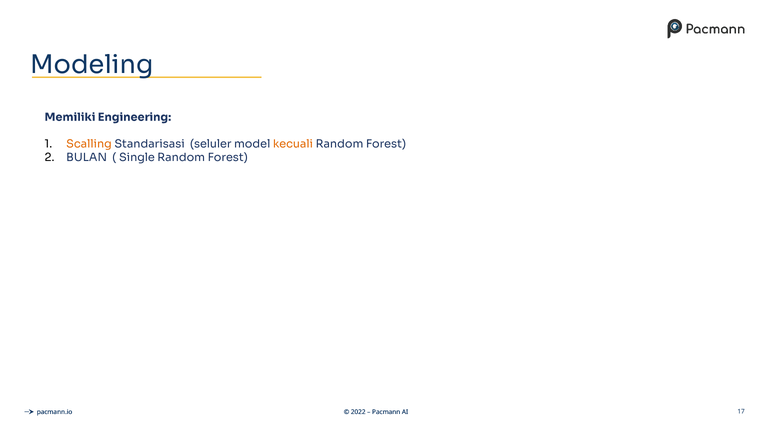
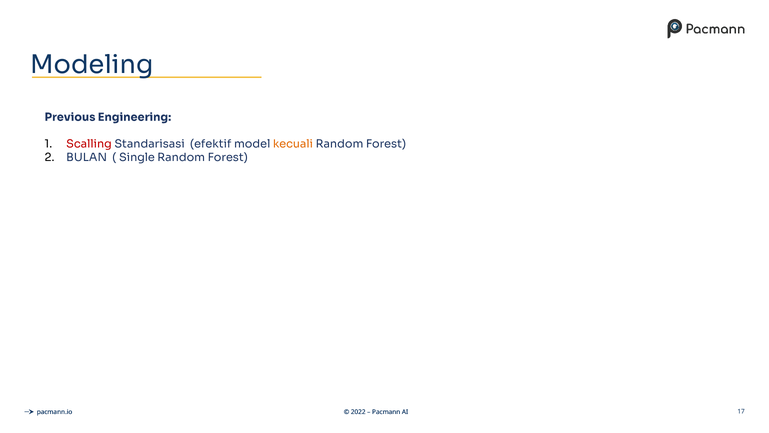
Memiliki: Memiliki -> Previous (70, 117)
Scalling colour: orange -> red (89, 144)
seluler: seluler -> efektif (211, 144)
